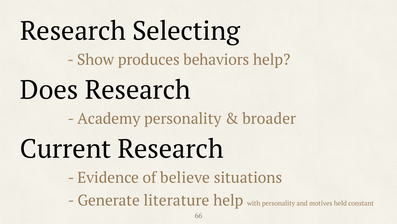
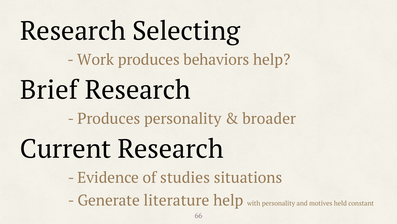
Show: Show -> Work (96, 60)
Does: Does -> Brief (49, 90)
Academy: Academy -> Produces (109, 119)
believe: believe -> studies (185, 177)
